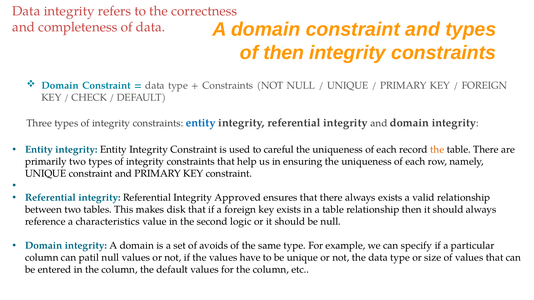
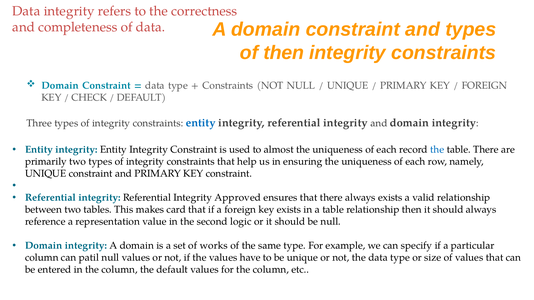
careful: careful -> almost (279, 150)
the colour: orange -> blue (437, 150)
disk: disk -> card (176, 210)
characteristics: characteristics -> representation (108, 222)
avoids: avoids -> works (214, 246)
